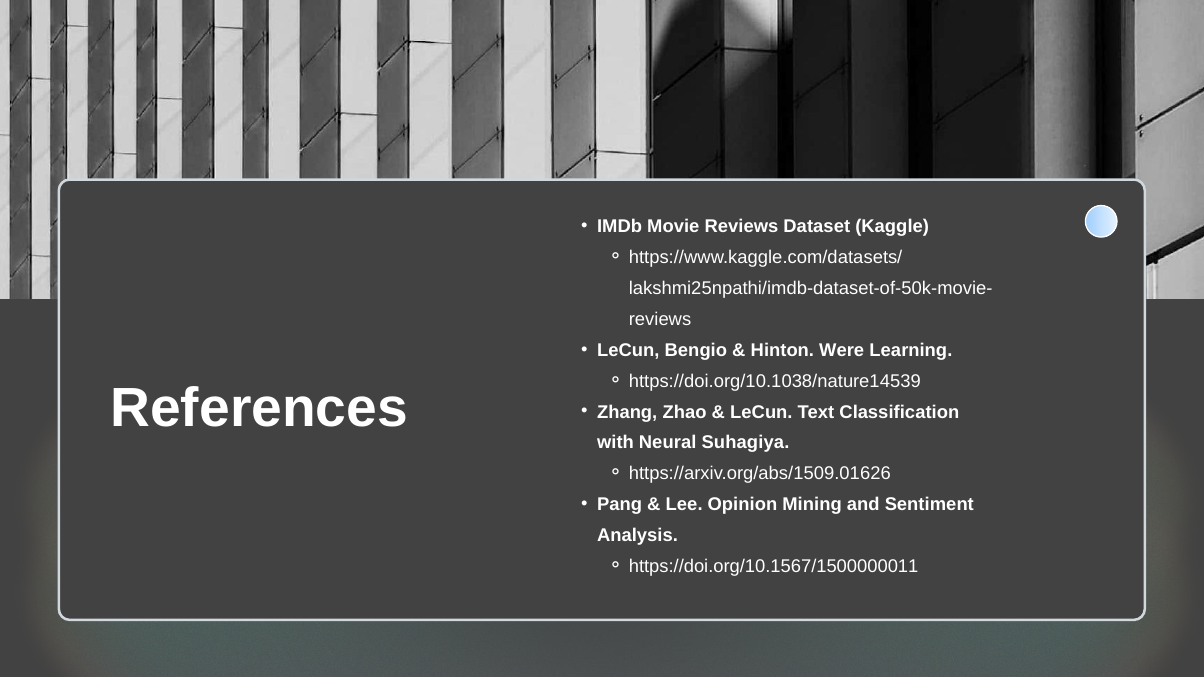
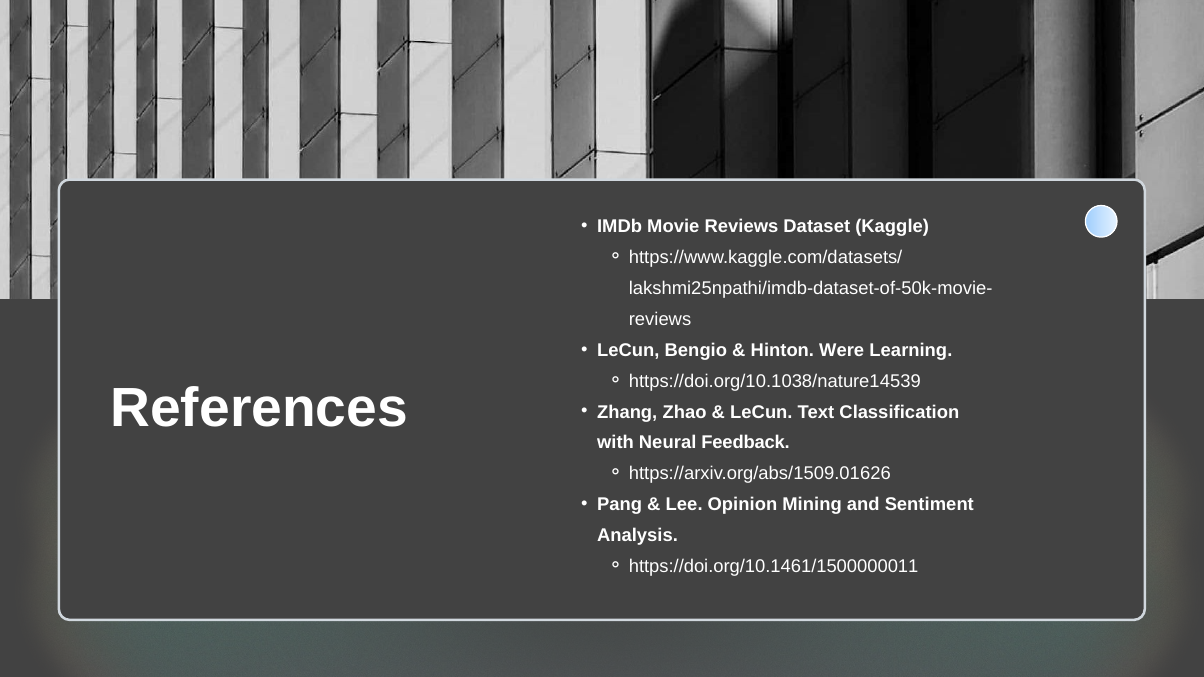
Suhagiya: Suhagiya -> Feedback (746, 443)
https://doi.org/10.1567/1500000011: https://doi.org/10.1567/1500000011 -> https://doi.org/10.1461/1500000011 (774, 567)
